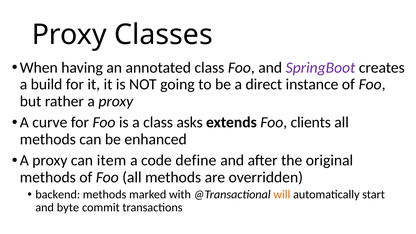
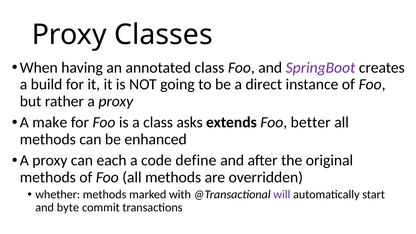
curve: curve -> make (50, 122)
clients: clients -> better (311, 122)
item: item -> each (112, 161)
backend: backend -> whether (58, 195)
will colour: orange -> purple (282, 195)
